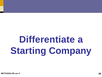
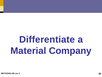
Starting: Starting -> Material (28, 50)
